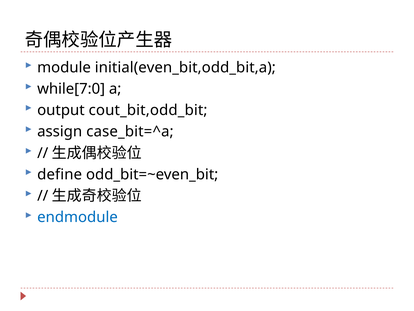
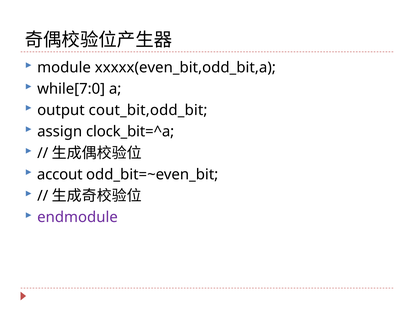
initial(even_bit,odd_bit,a: initial(even_bit,odd_bit,a -> xxxxx(even_bit,odd_bit,a (185, 67)
case_bit=^a: case_bit=^a -> clock_bit=^a (130, 131)
define: define -> accout (60, 174)
endmodule colour: blue -> purple (77, 217)
